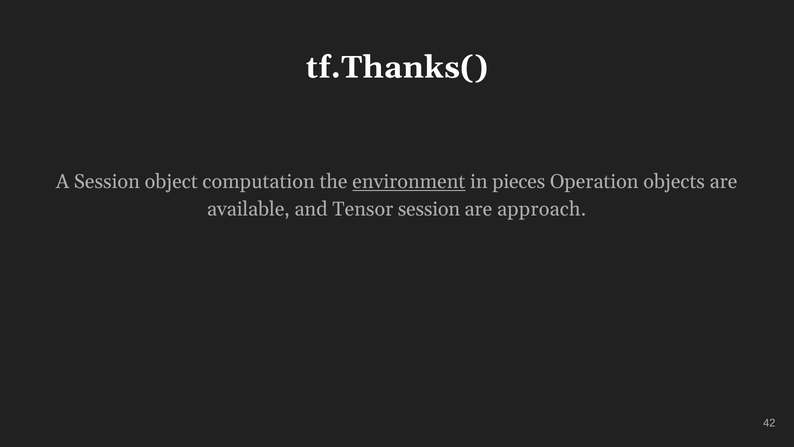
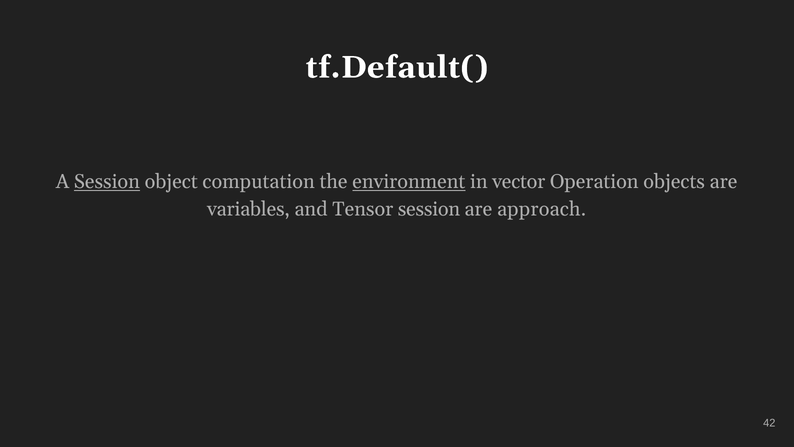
tf.Thanks(: tf.Thanks( -> tf.Default( (397, 67)
Session underline: none -> present (107, 182)
pieces: pieces -> vector (519, 182)
available: available -> variables (248, 209)
